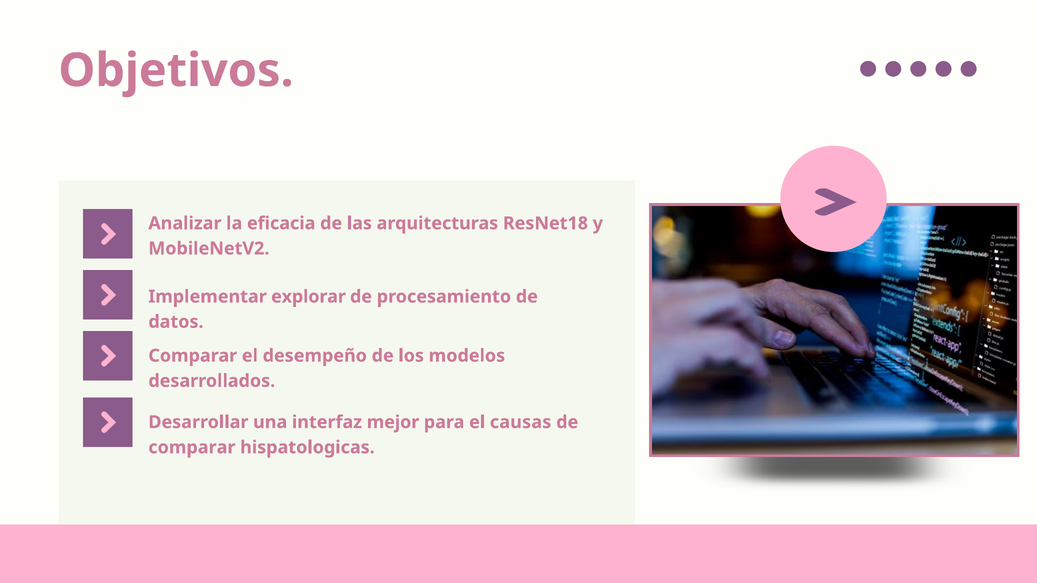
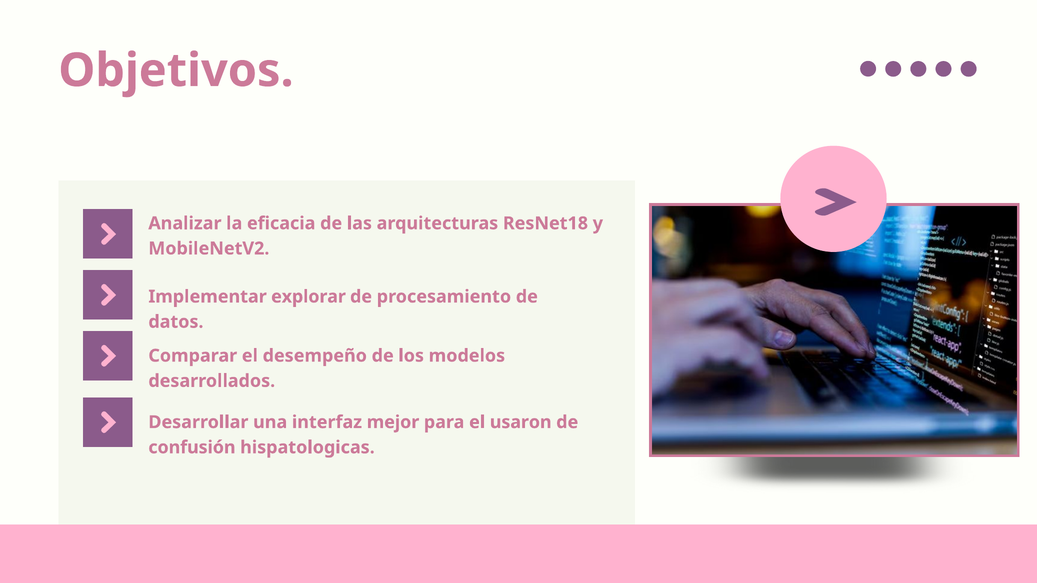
causas: causas -> usaron (521, 422)
comparar: comparar -> confusión (192, 448)
